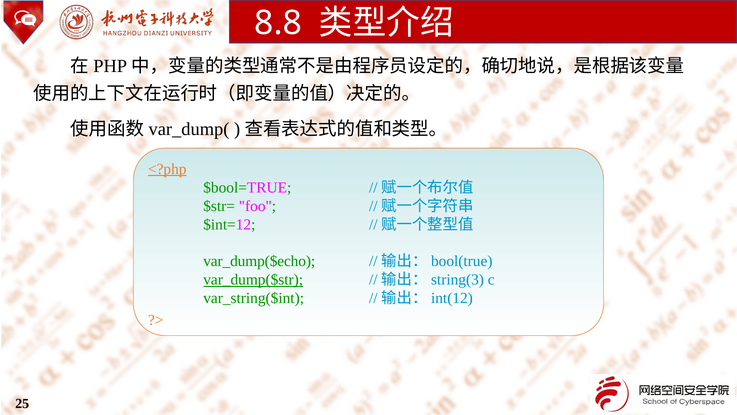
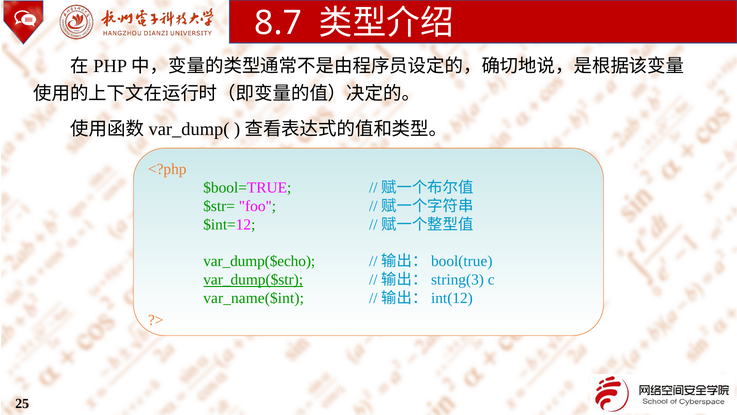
8.8: 8.8 -> 8.7 (278, 23)
<?php underline: present -> none (167, 169)
var_string($int: var_string($int -> var_name($int (254, 298)
